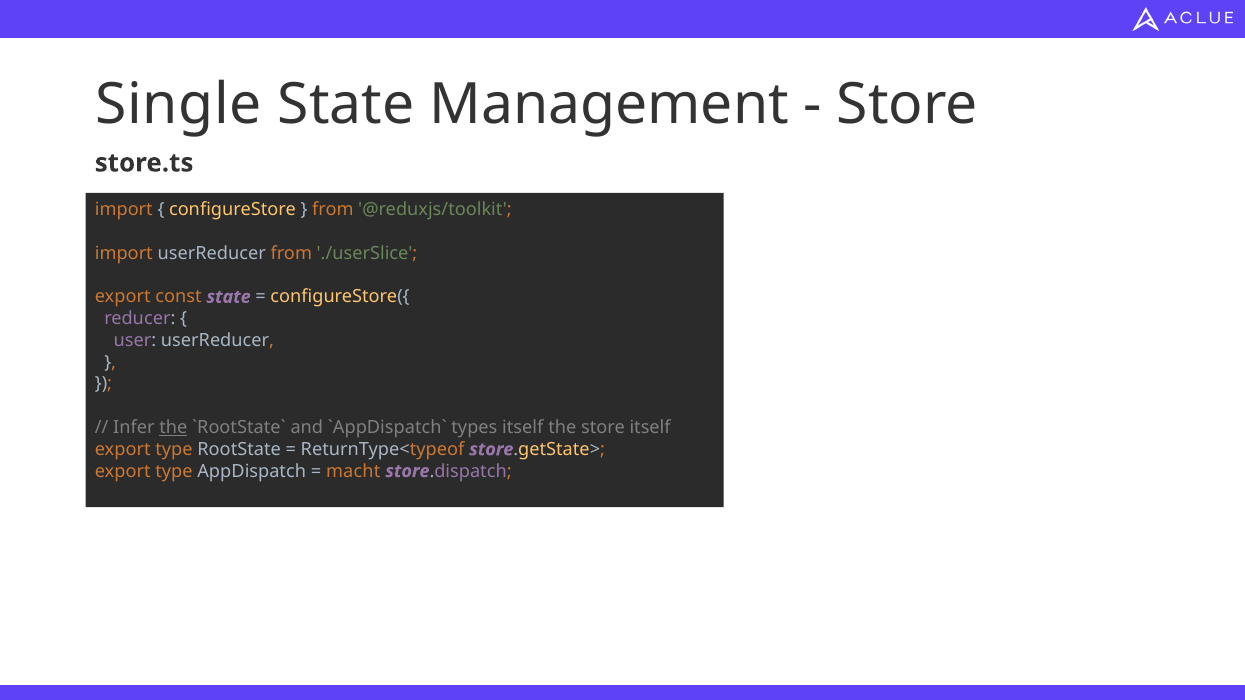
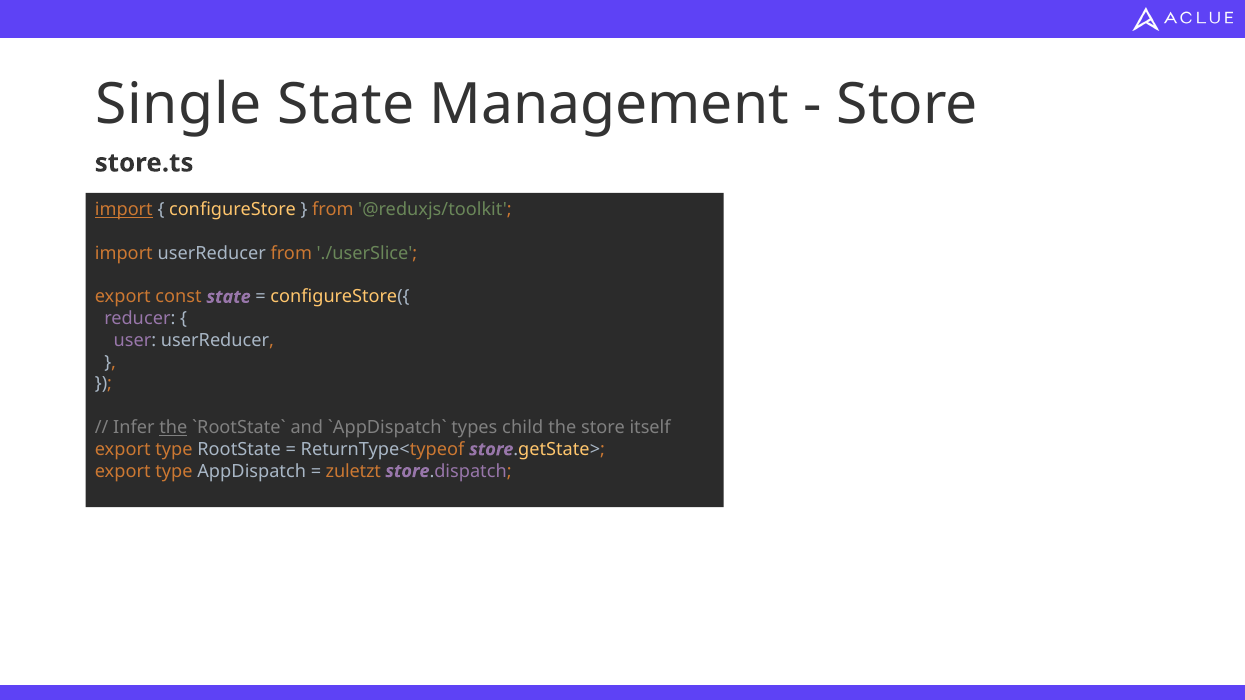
import underline: none -> present (124, 210)
types itself: itself -> child (523, 428)
macht: macht -> zuletzt (353, 471)
